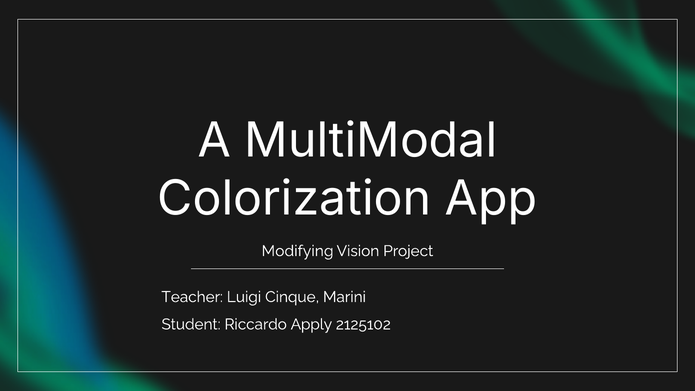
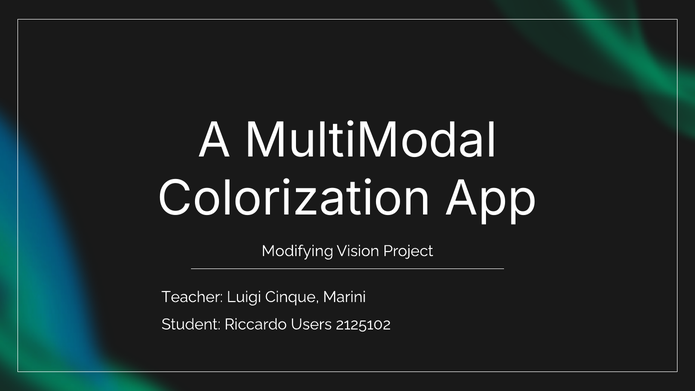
Apply: Apply -> Users (311, 324)
